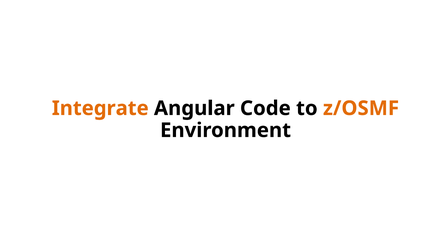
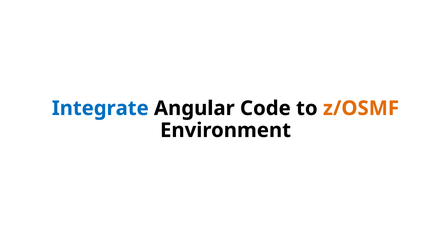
Integrate colour: orange -> blue (100, 108)
